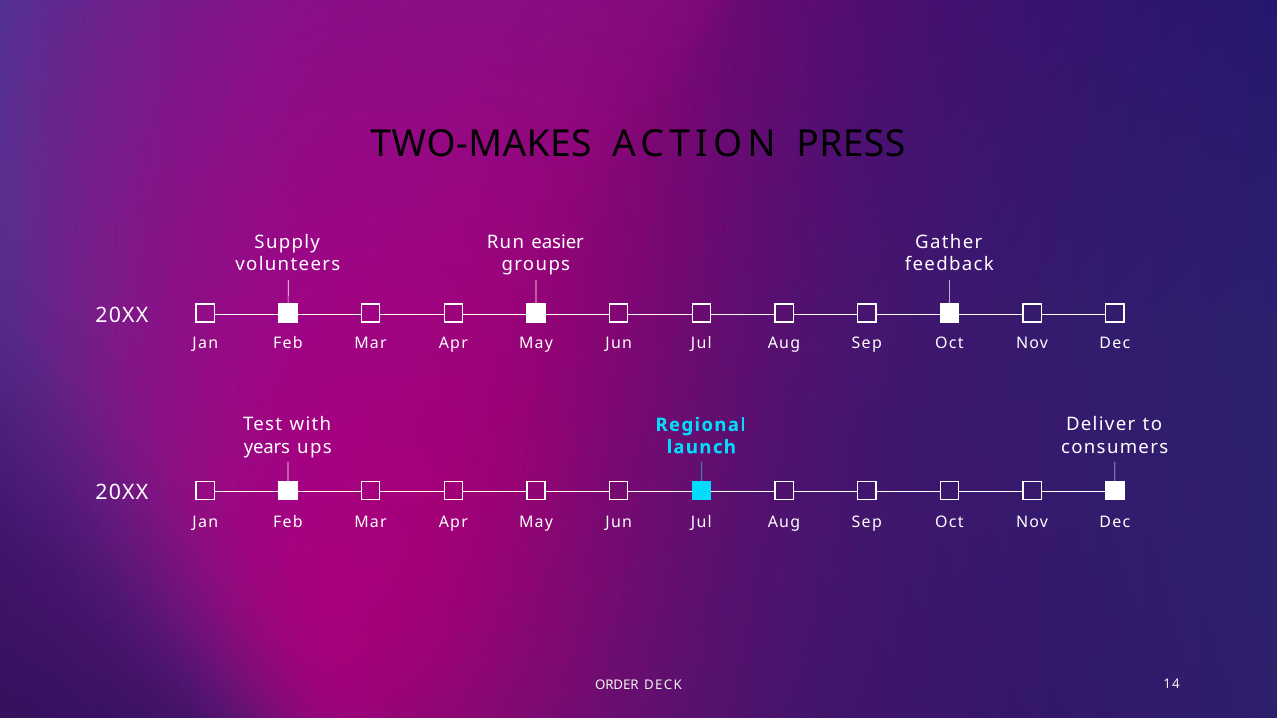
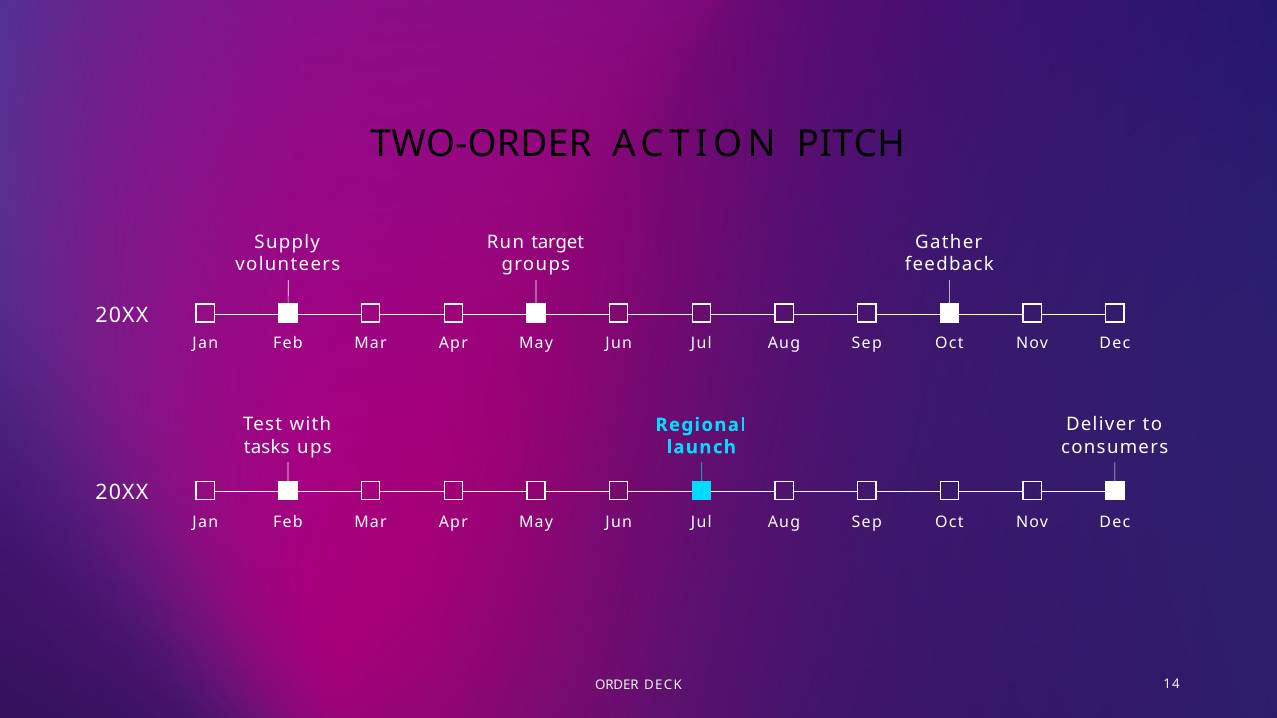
TWO-MAKES: TWO-MAKES -> TWO-ORDER (481, 144)
PRESS: PRESS -> PITCH (851, 144)
easier: easier -> target (558, 243)
years: years -> tasks (267, 447)
